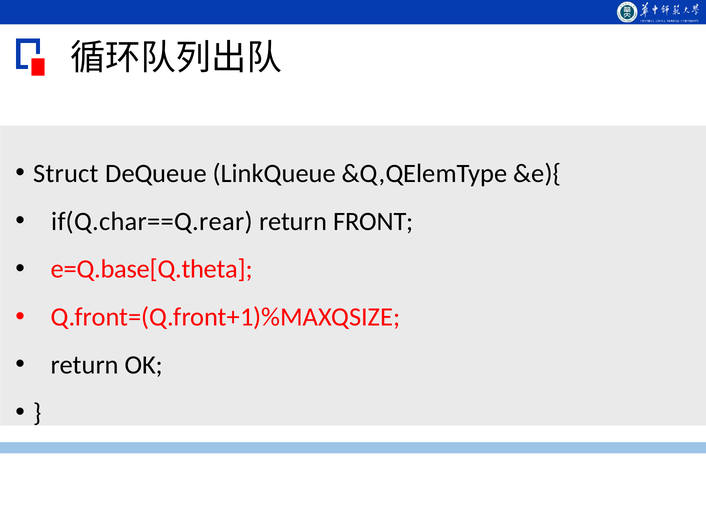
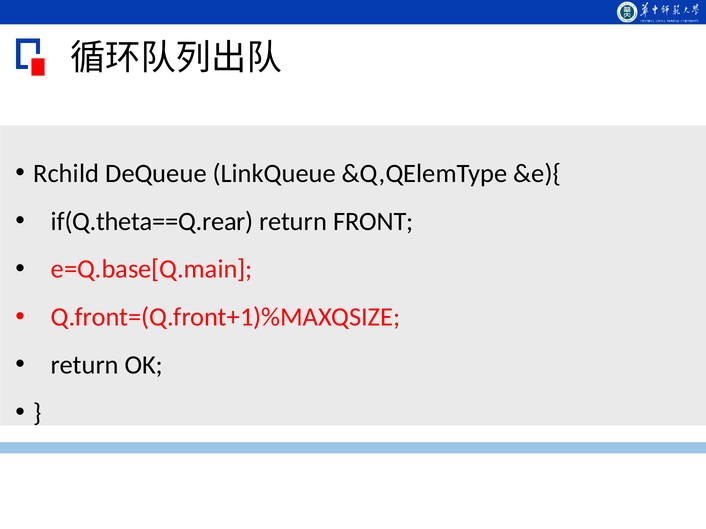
Struct: Struct -> Rchild (66, 174)
if(Q.char==Q.rear: if(Q.char==Q.rear -> if(Q.theta==Q.rear (152, 222)
e=Q.base[Q.theta: e=Q.base[Q.theta -> e=Q.base[Q.main (152, 269)
